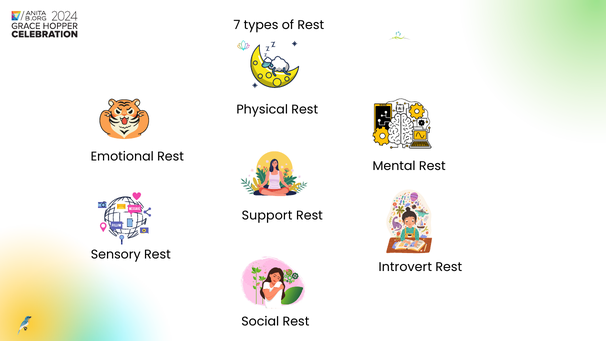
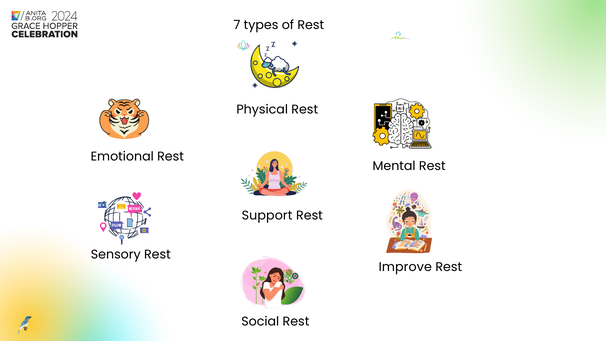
Introvert: Introvert -> Improve (405, 267)
